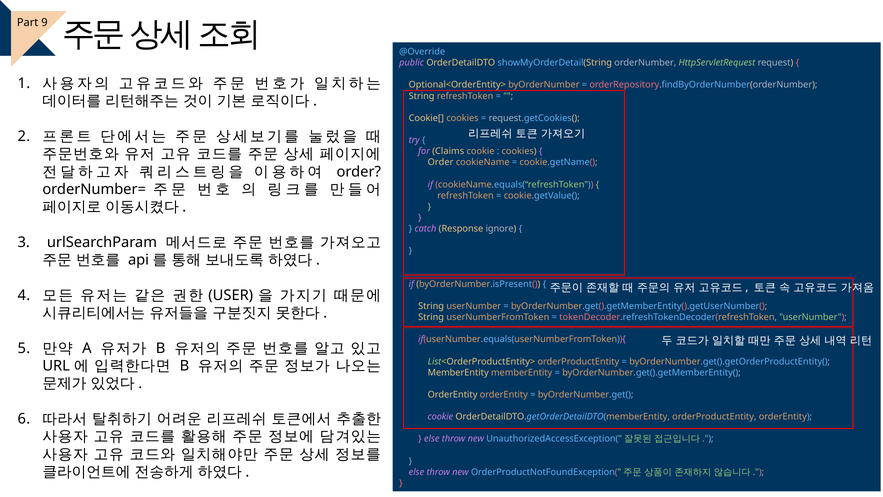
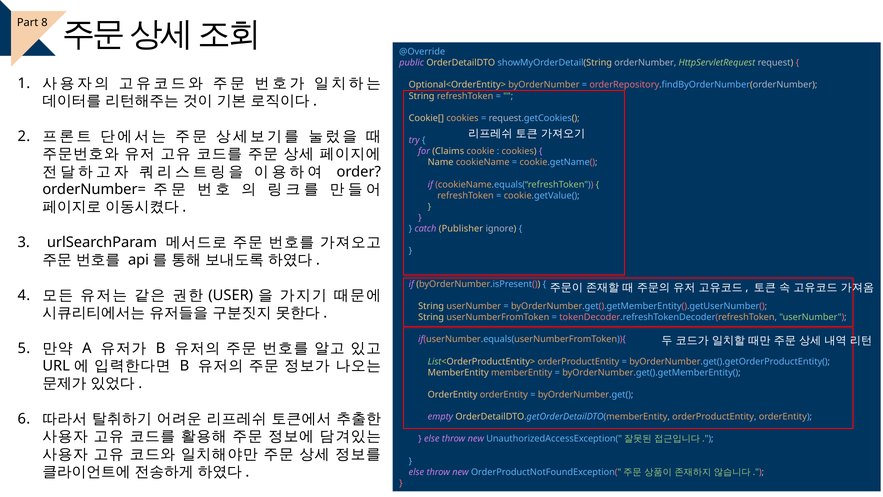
9: 9 -> 8 (44, 23)
Order: Order -> Name (441, 162)
Response: Response -> Publisher (461, 229)
cookie: cookie -> empty (440, 417)
